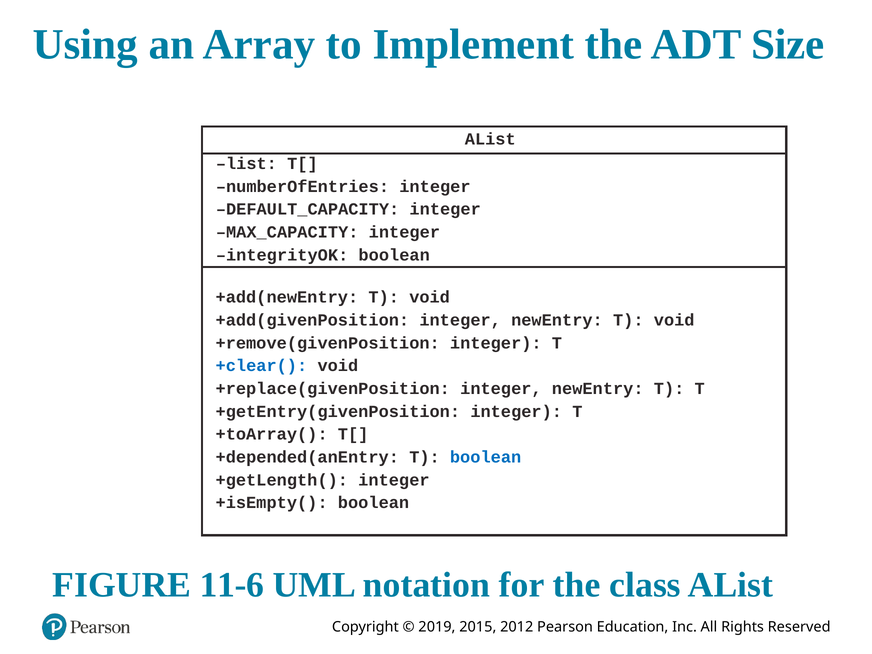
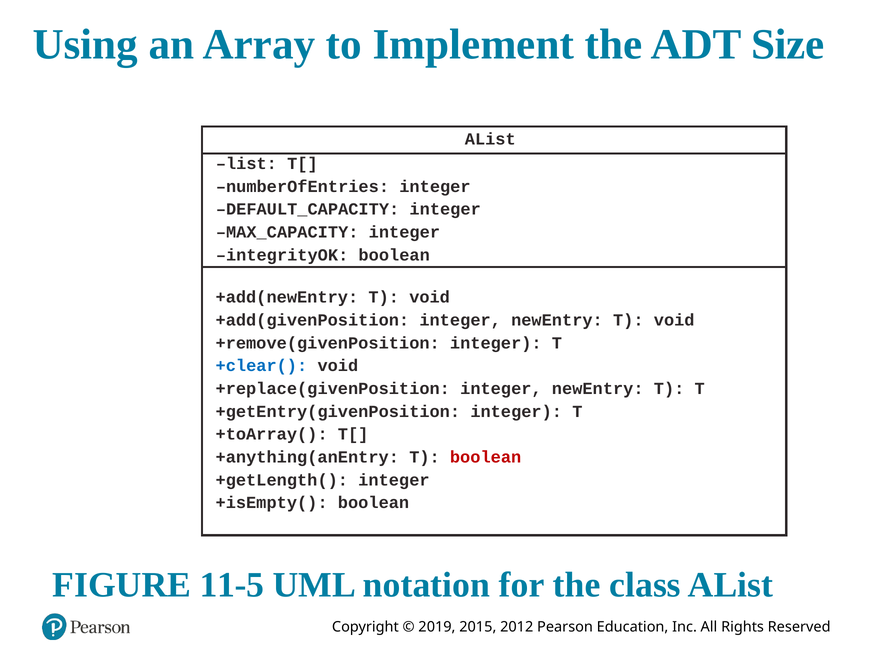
+depended(anEntry: +depended(anEntry -> +anything(anEntry (307, 457)
boolean colour: blue -> red (486, 457)
11-6: 11-6 -> 11-5 (232, 585)
